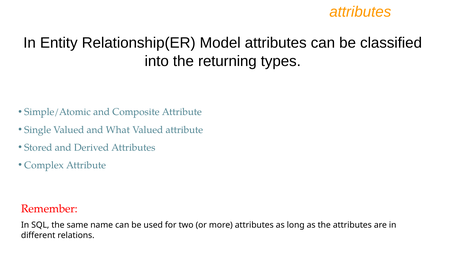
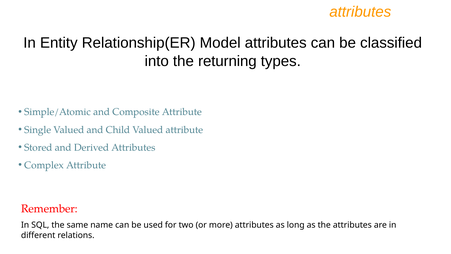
What: What -> Child (118, 130)
